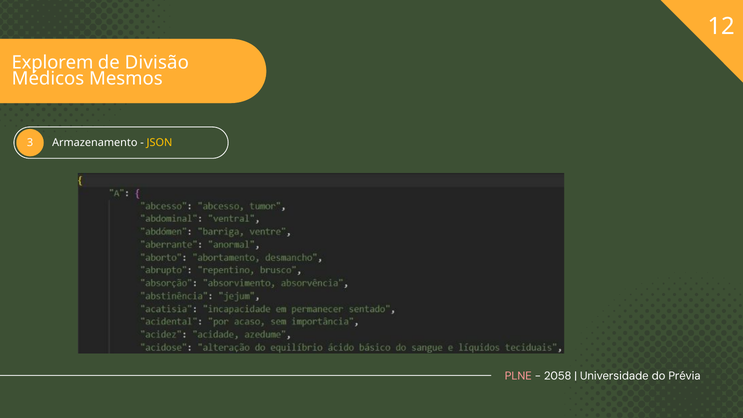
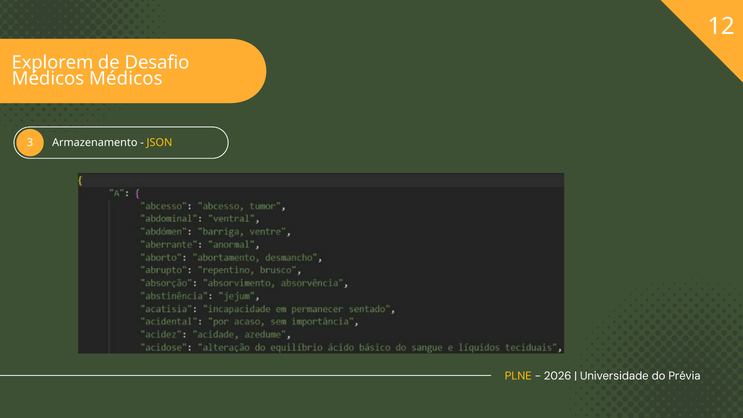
Divisão: Divisão -> Desafio (157, 63)
Médicos Mesmos: Mesmos -> Médicos (126, 79)
PLNE colour: pink -> yellow (518, 376)
2058: 2058 -> 2026 (558, 376)
